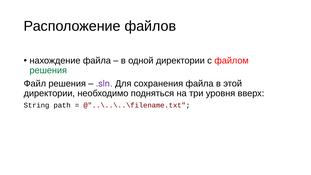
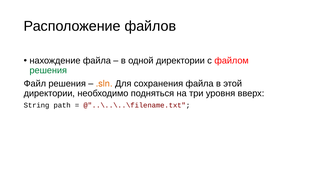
.sln colour: purple -> orange (104, 83)
